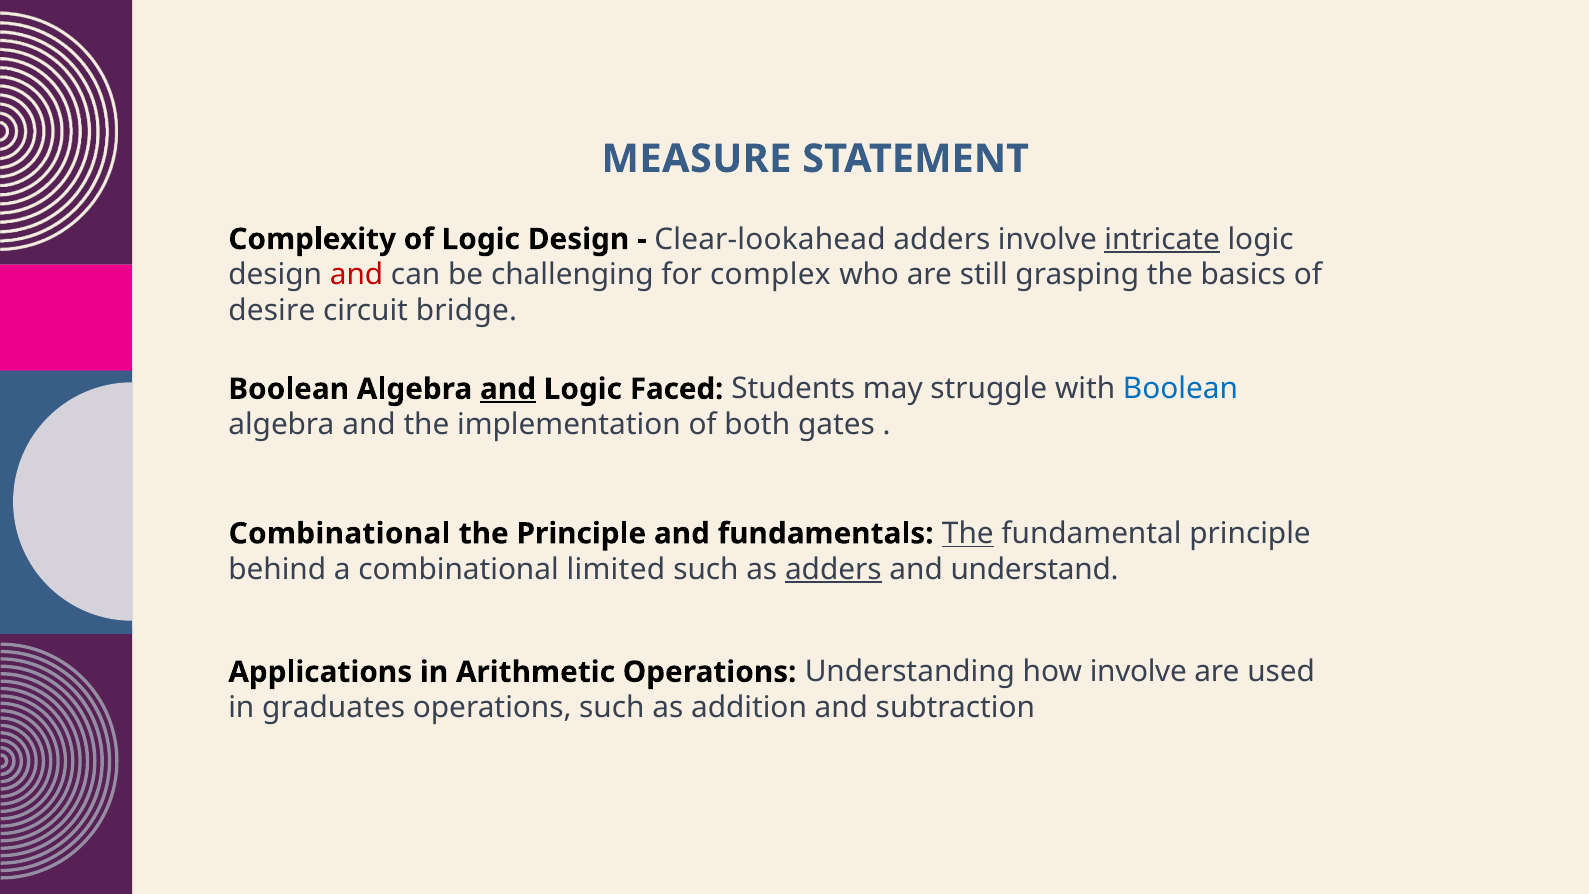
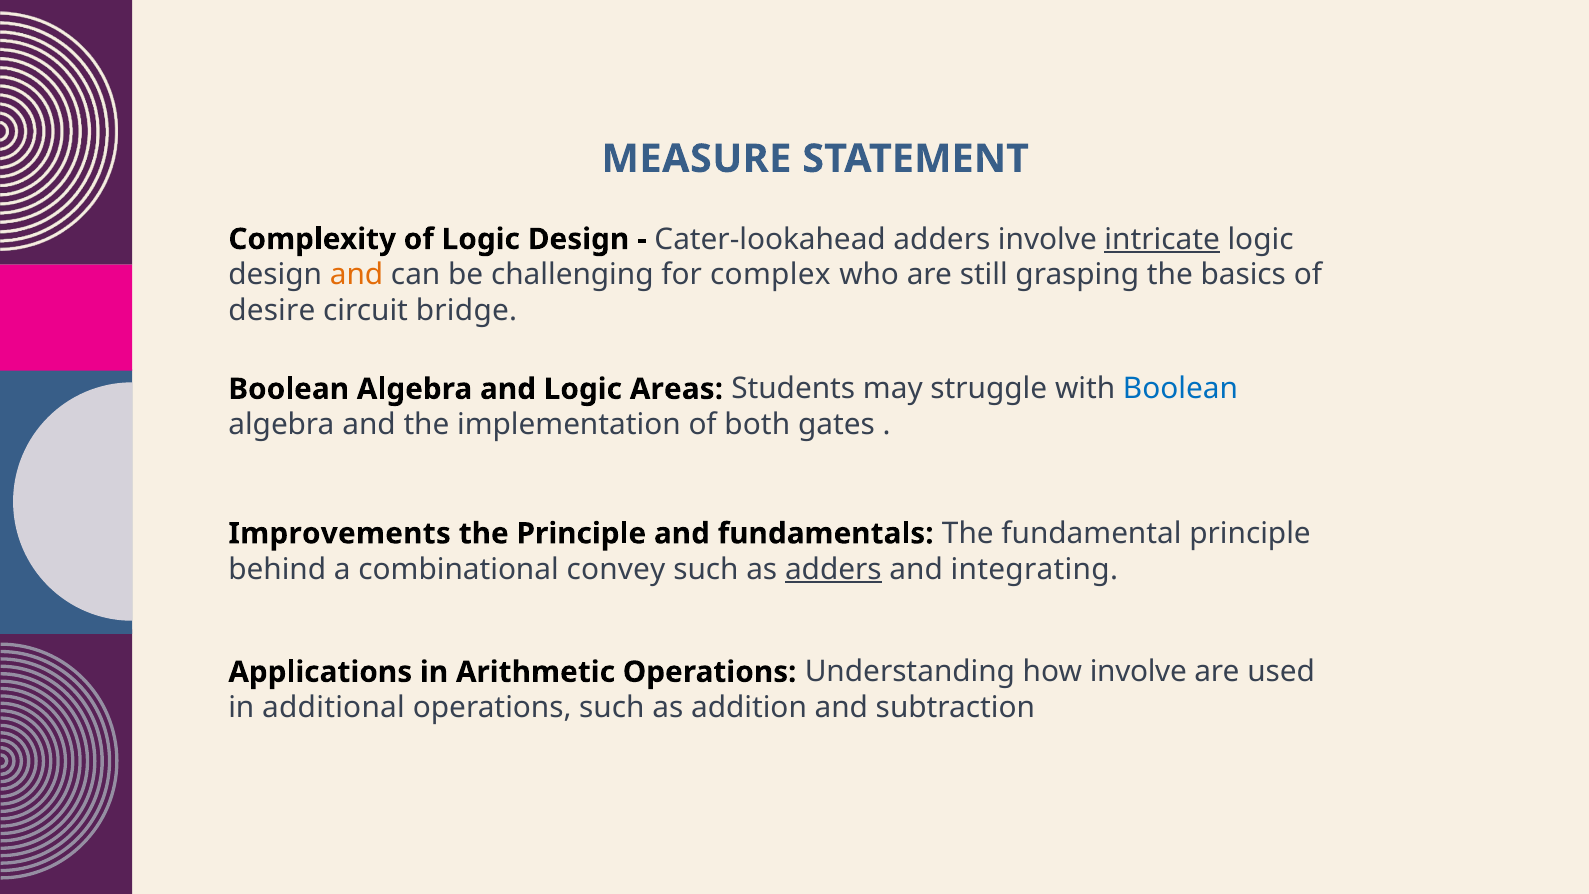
Clear-lookahead: Clear-lookahead -> Cater-lookahead (770, 239)
and colour: red -> orange (357, 275)
and underline: present -> none (508, 389)
Faced: Faced -> Areas (676, 389)
Combinational: Combinational -> Improvements (340, 533)
The underline: present -> none (968, 533)
limited: limited -> convey (616, 569)
understand: understand -> integrating (1034, 569)
graduates: graduates -> additional (334, 708)
